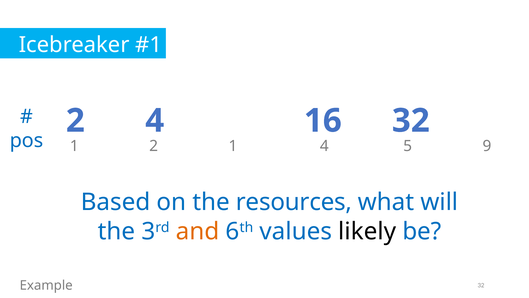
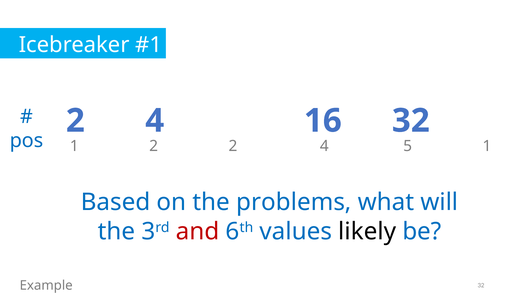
1: 1 -> 2 (233, 146)
9: 9 -> 1 (487, 146)
resources: resources -> problems (294, 202)
and colour: orange -> red (198, 231)
